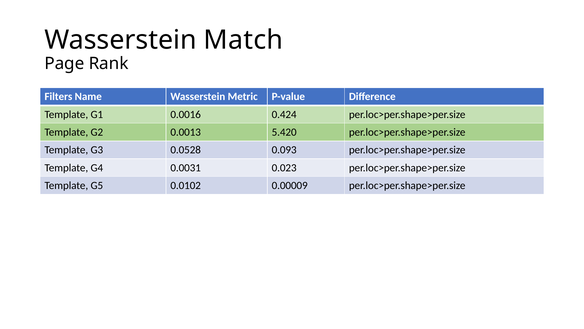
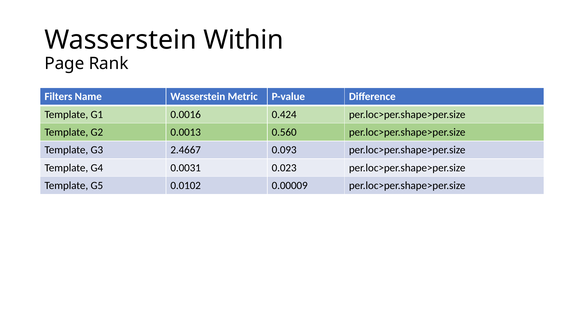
Match: Match -> Within (244, 40)
5.420: 5.420 -> 0.560 (284, 132)
0.0528: 0.0528 -> 2.4667 (186, 150)
